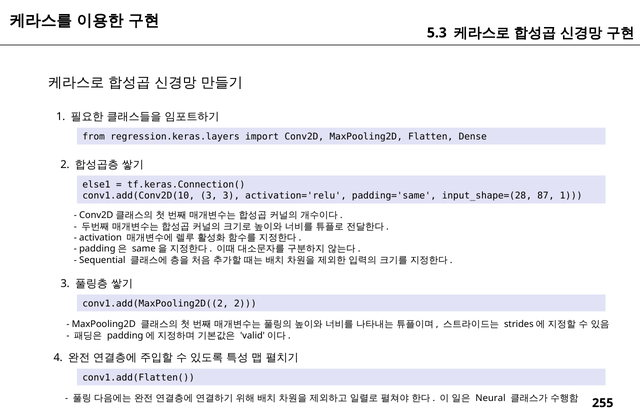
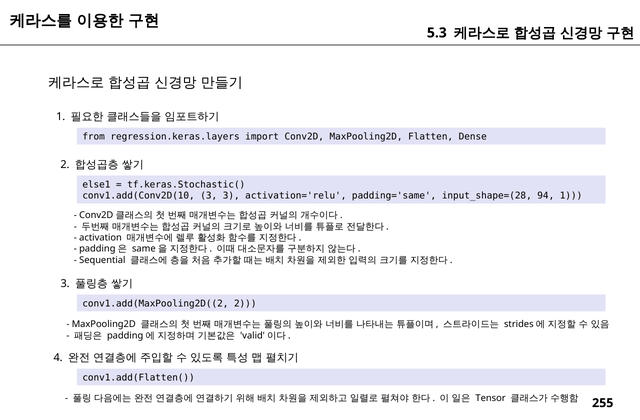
tf.keras.Connection(: tf.keras.Connection( -> tf.keras.Stochastic( (186, 185)
87: 87 -> 94 (546, 196)
Neural: Neural -> Tensor (491, 399)
